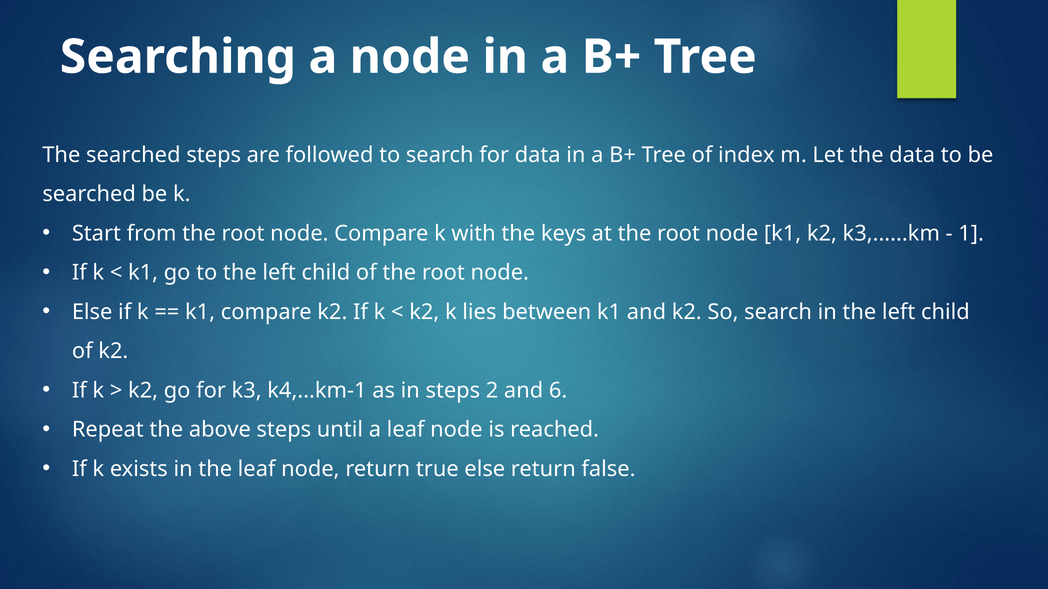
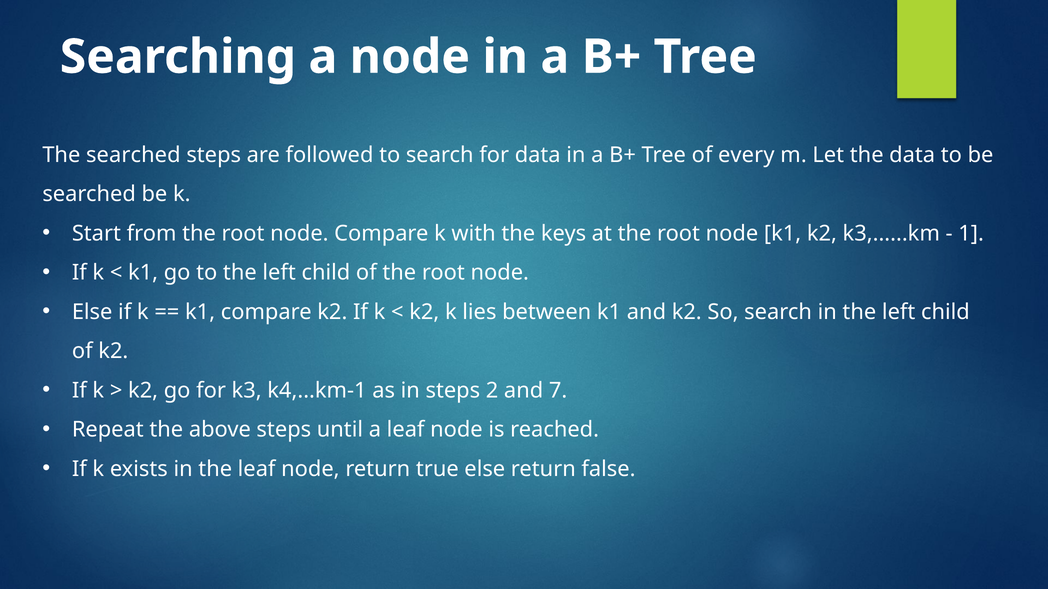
index: index -> every (746, 155)
6: 6 -> 7 (558, 391)
